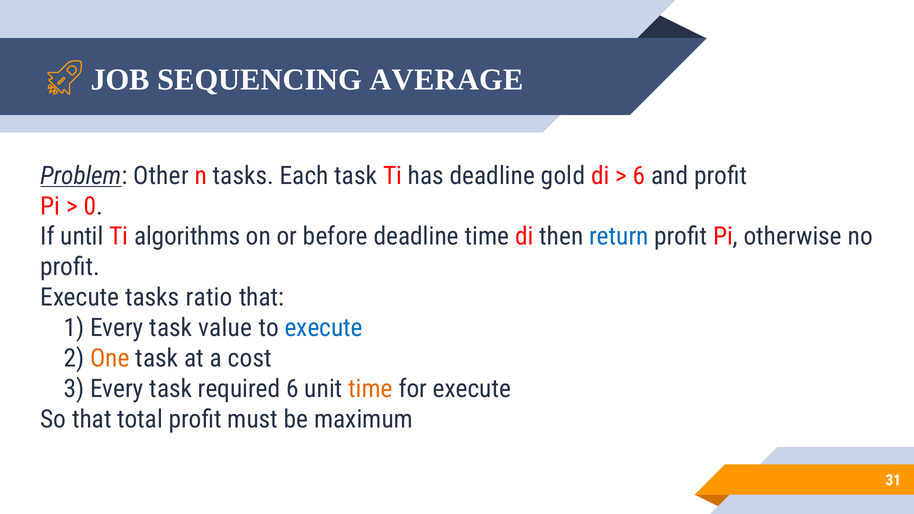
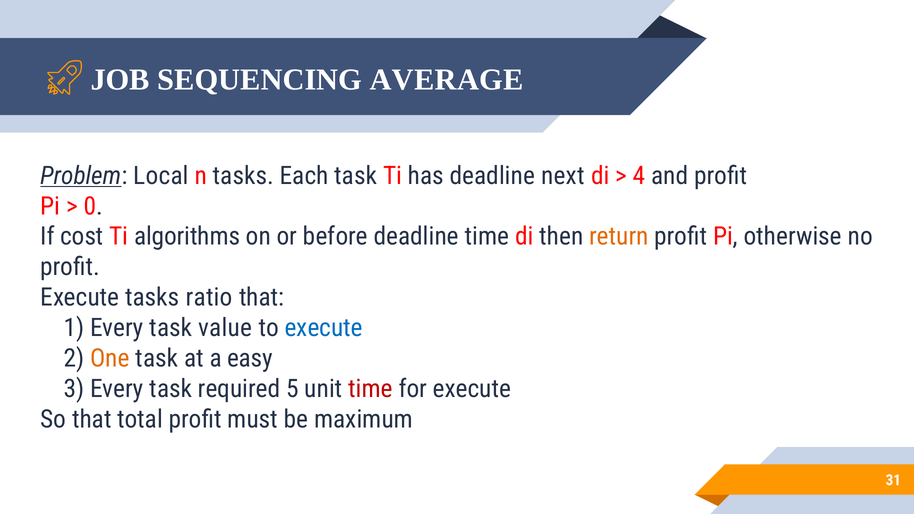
Other: Other -> Local (161, 176)
gold: gold -> next (563, 176)
6: 6 -> 4 (639, 176)
until: until -> cost (82, 237)
return colour: blue -> orange (619, 237)
cost: cost -> easy (250, 359)
required 6: 6 -> 5 (292, 389)
time colour: orange -> red (370, 389)
